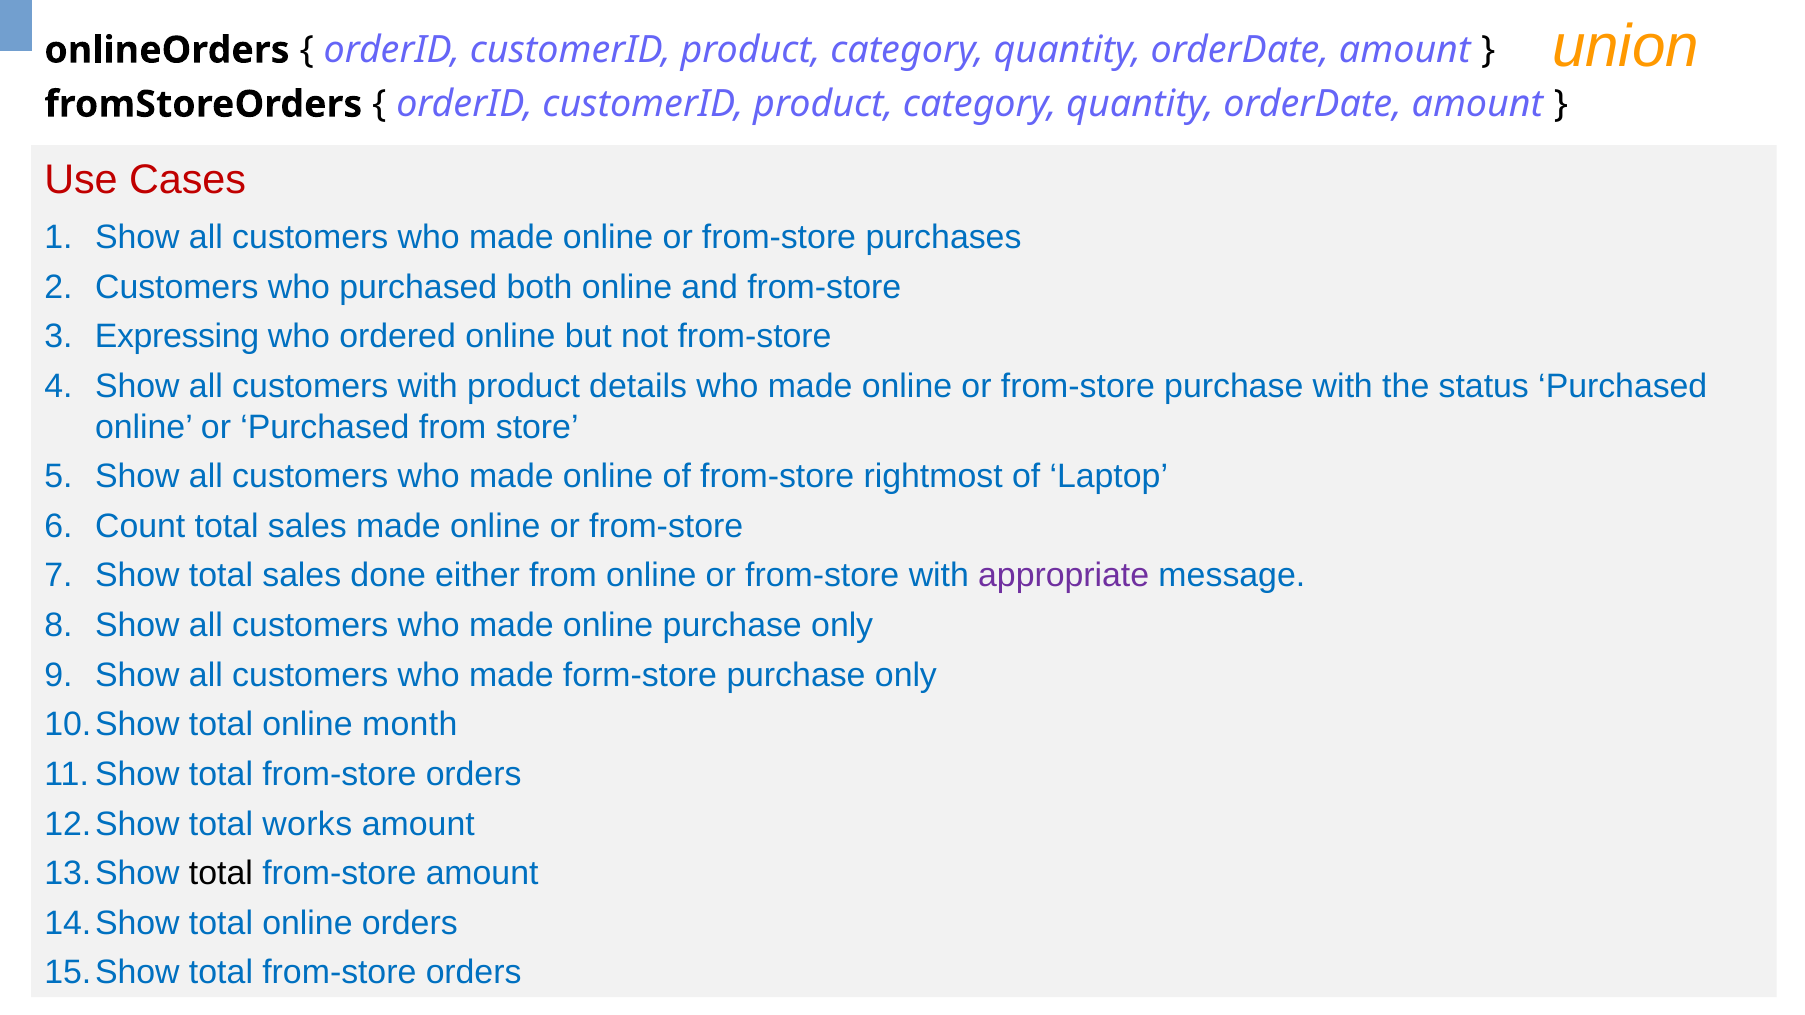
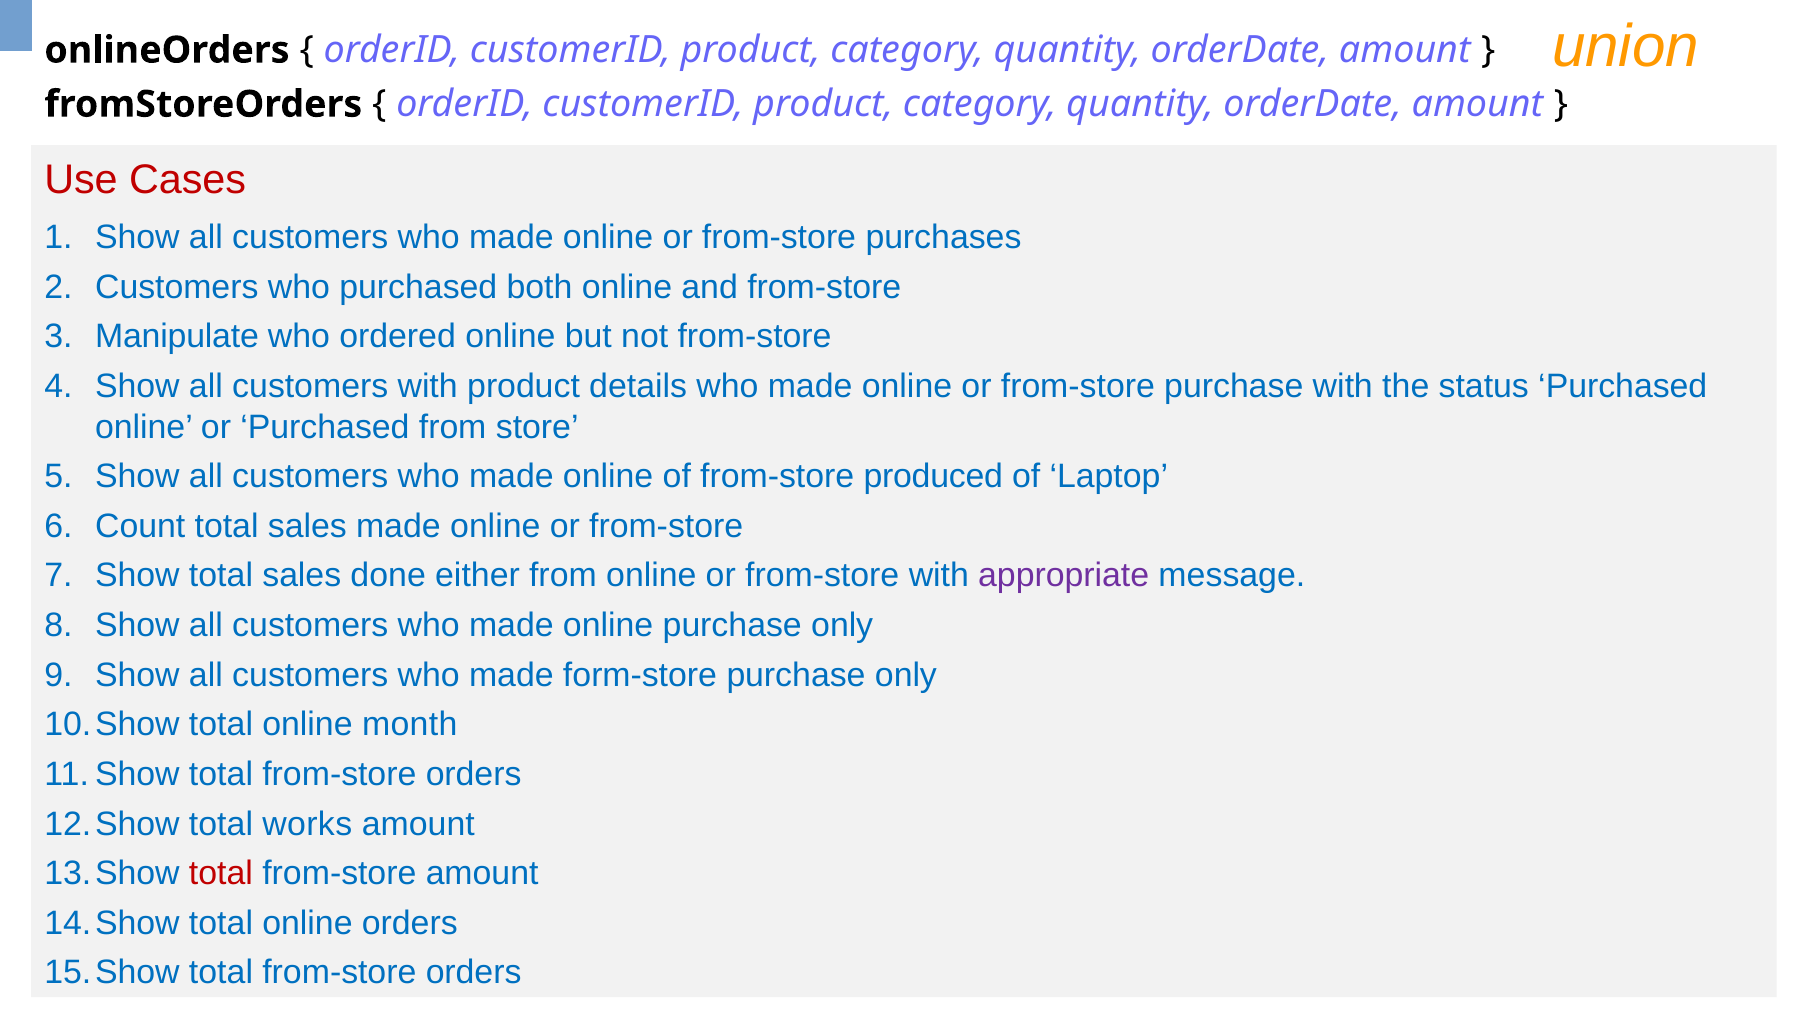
Expressing: Expressing -> Manipulate (177, 337)
rightmost: rightmost -> produced (933, 477)
total colour: black -> red (221, 874)
